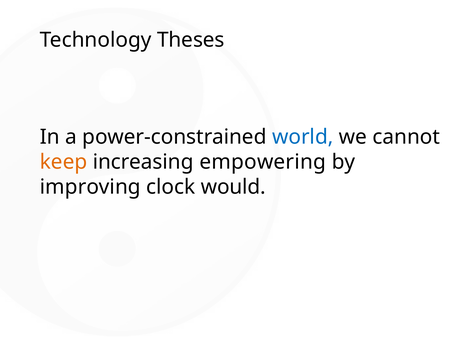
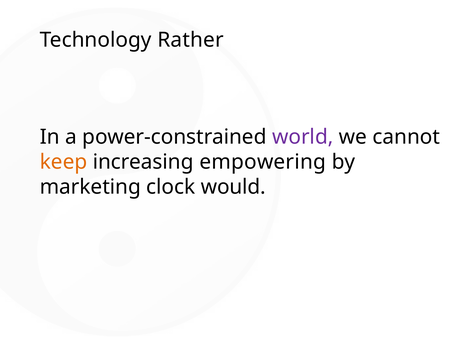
Theses: Theses -> Rather (191, 40)
world colour: blue -> purple (303, 137)
improving: improving -> marketing (90, 187)
